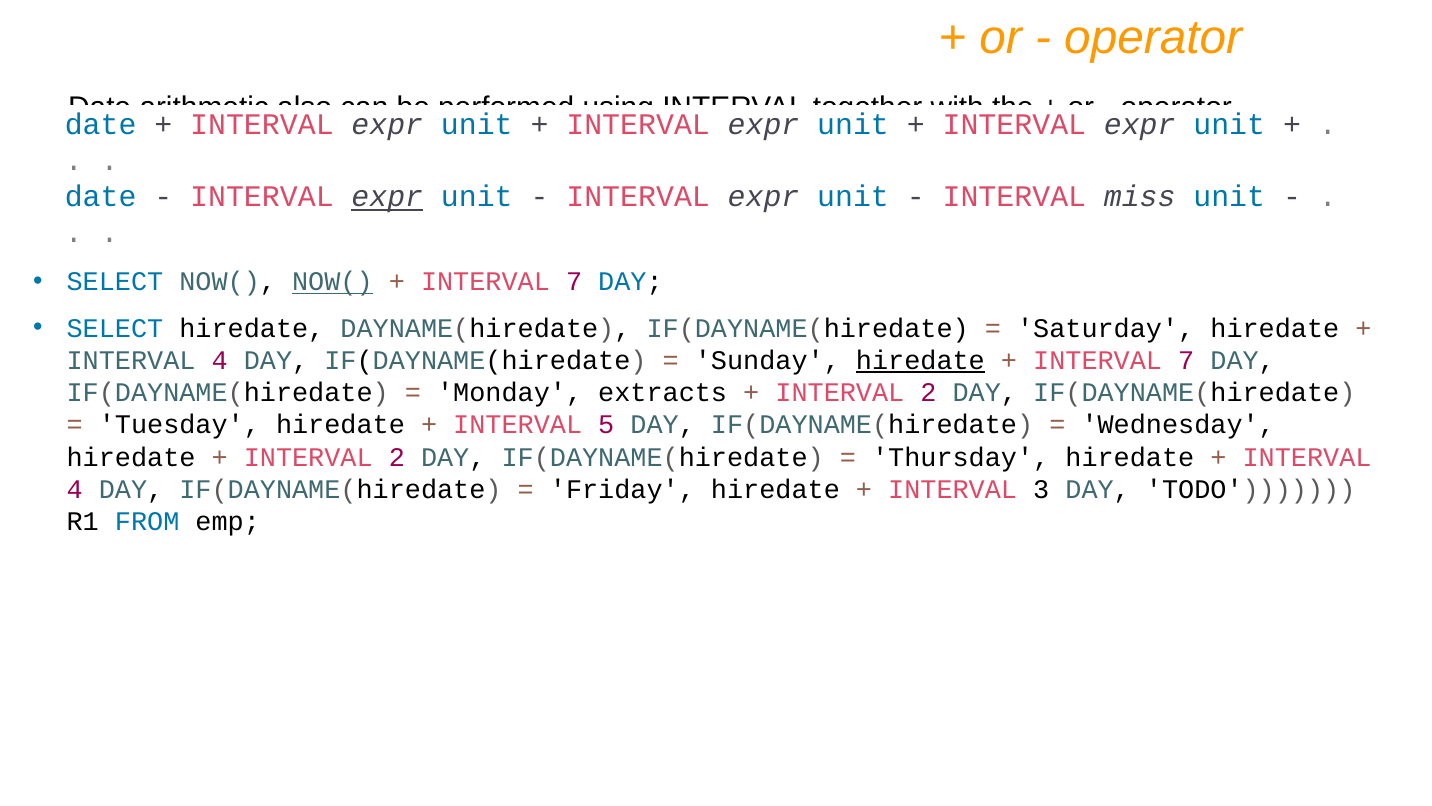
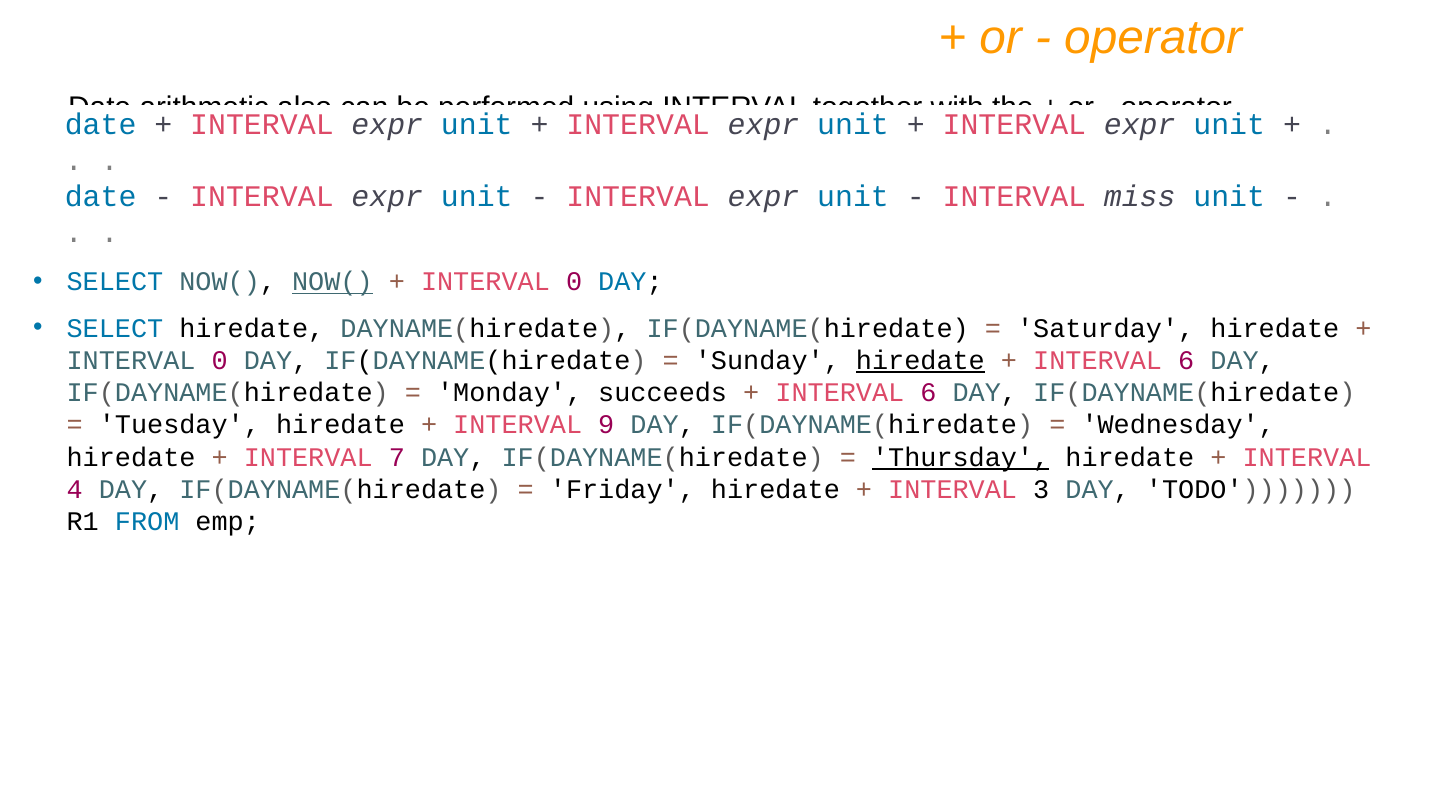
expr underline: present -> none (387, 197)
7: 7 -> 0 (574, 282)
4: 4 -> 0 (220, 360)
7: 7 -> 6 (1186, 360)
extracts: extracts -> succeeds (663, 393)
2: 2 -> 6 (928, 393)
5: 5 -> 9 (606, 425)
2: 2 -> 7 (397, 457)
Thursday underline: none -> present (961, 457)
